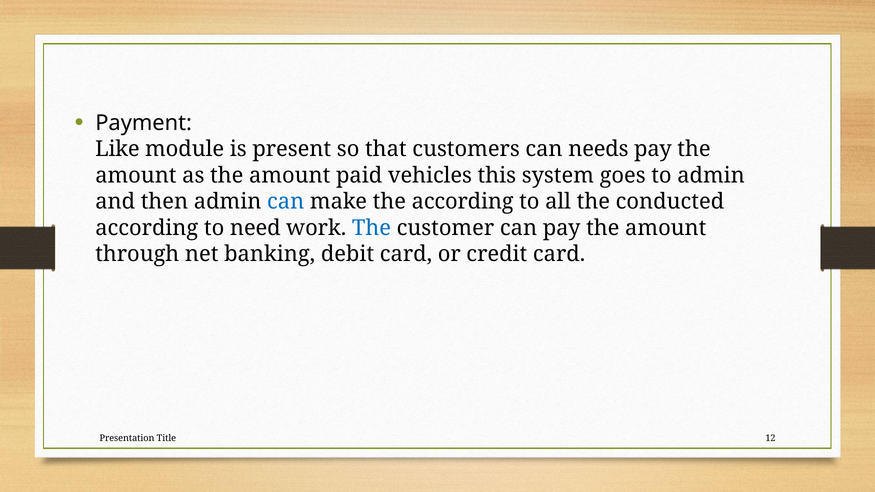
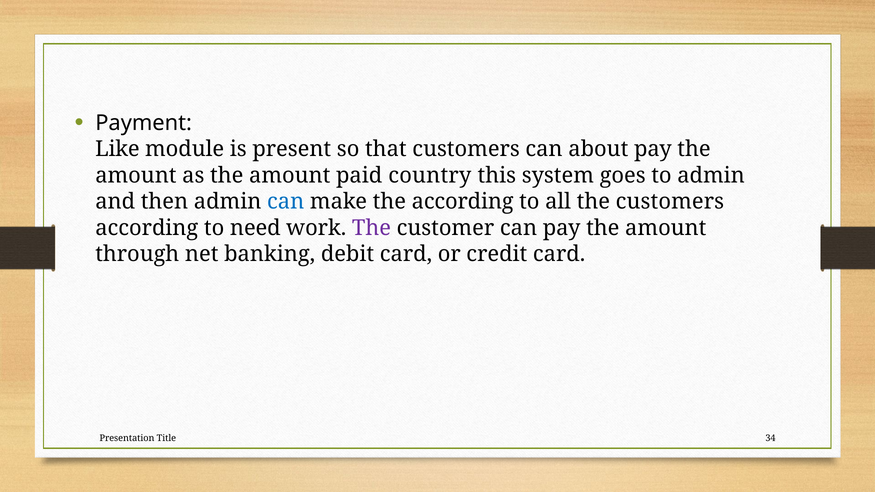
needs: needs -> about (598, 149)
vehicles: vehicles -> country (430, 175)
the conducted: conducted -> customers (670, 202)
The colour: blue -> purple (371, 228)
12: 12 -> 34 (770, 438)
